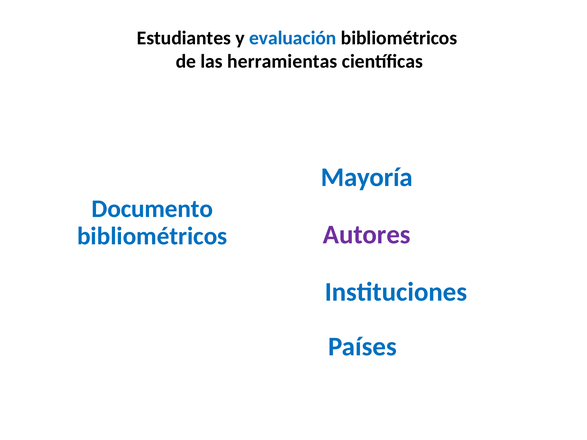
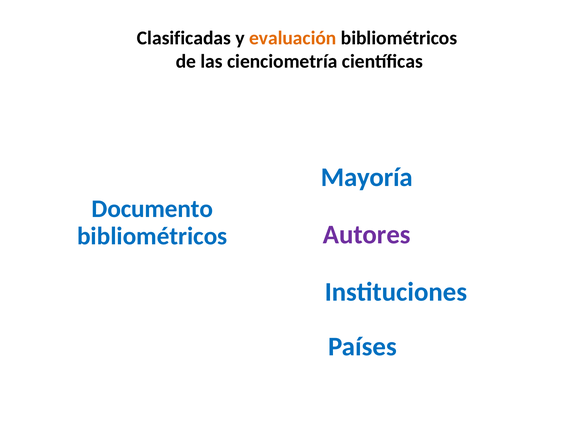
Estudiantes: Estudiantes -> Clasificadas (184, 38)
evaluación colour: blue -> orange (293, 38)
herramientas: herramientas -> cienciometría (282, 62)
